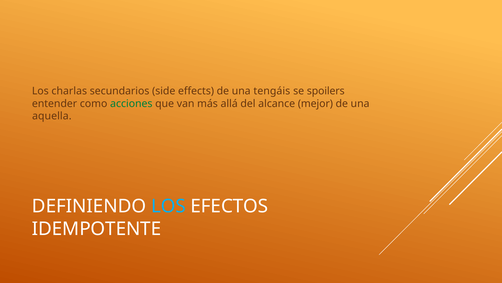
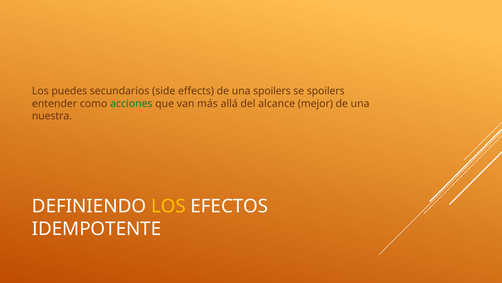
charlas: charlas -> puedes (69, 91)
una tengáis: tengáis -> spoilers (272, 91)
aquella: aquella -> nuestra (52, 116)
LOS colour: light blue -> yellow (168, 206)
